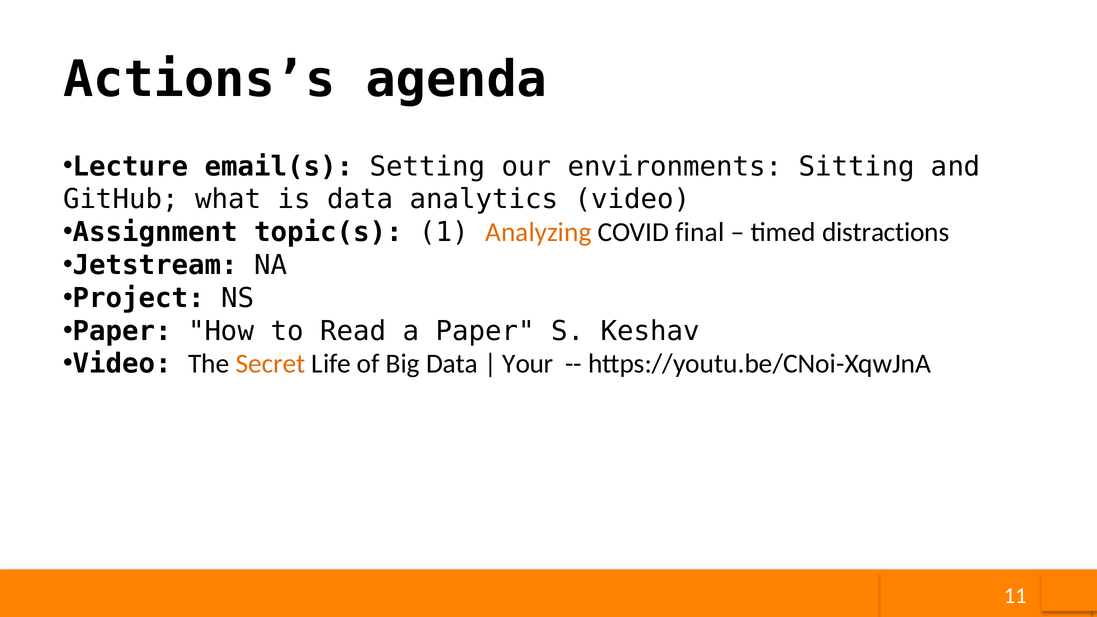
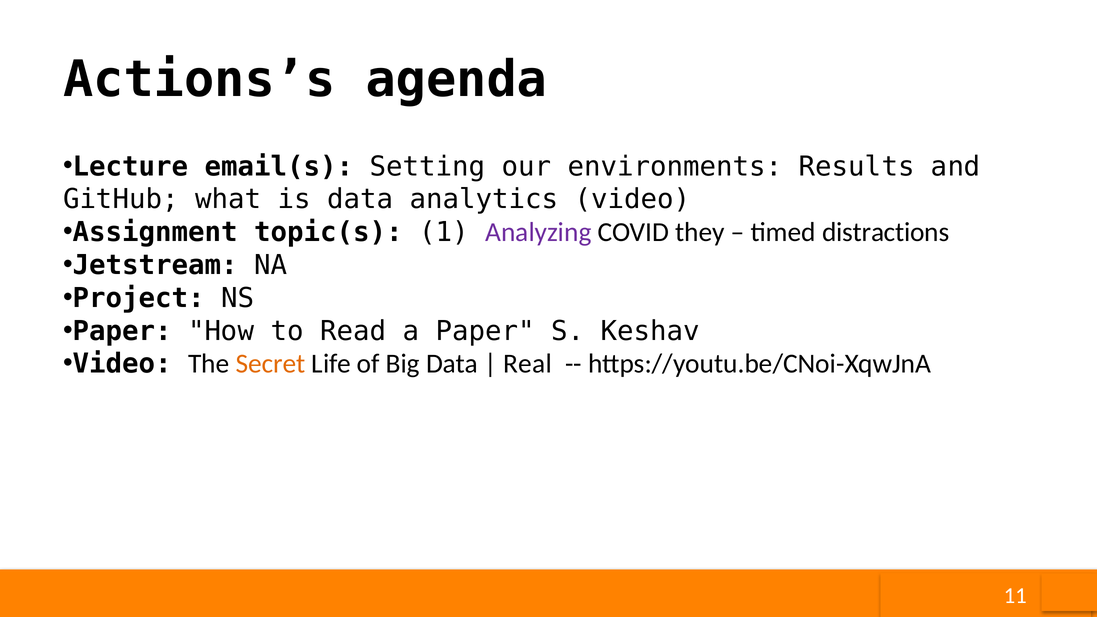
Sitting: Sitting -> Results (857, 166)
Analyzing colour: orange -> purple (538, 232)
final: final -> they (700, 232)
Your: Your -> Real (528, 364)
